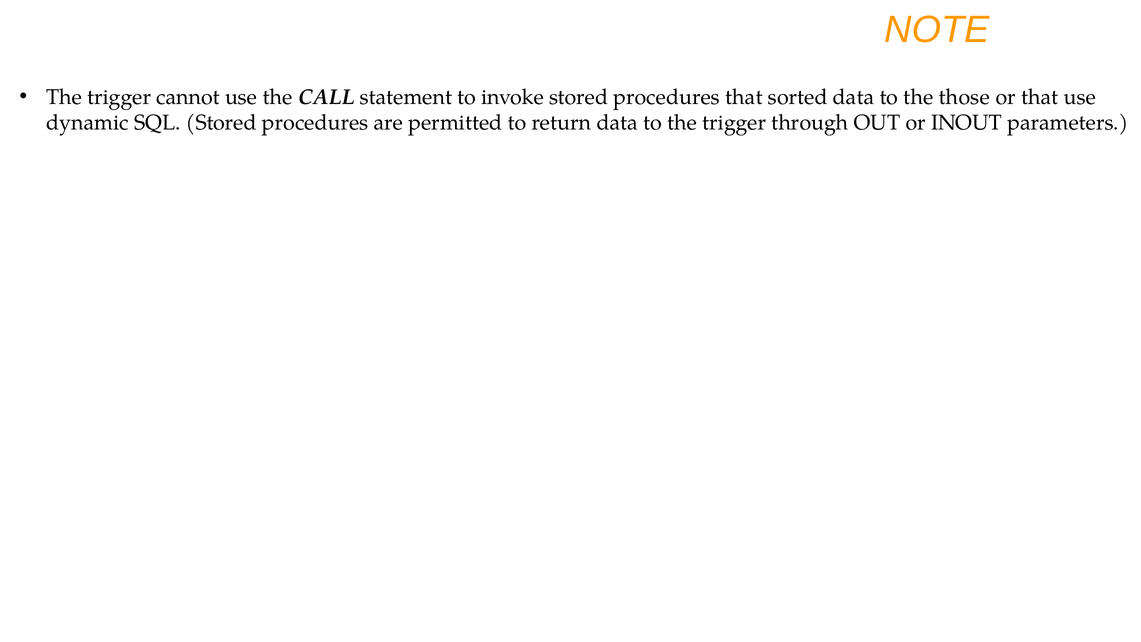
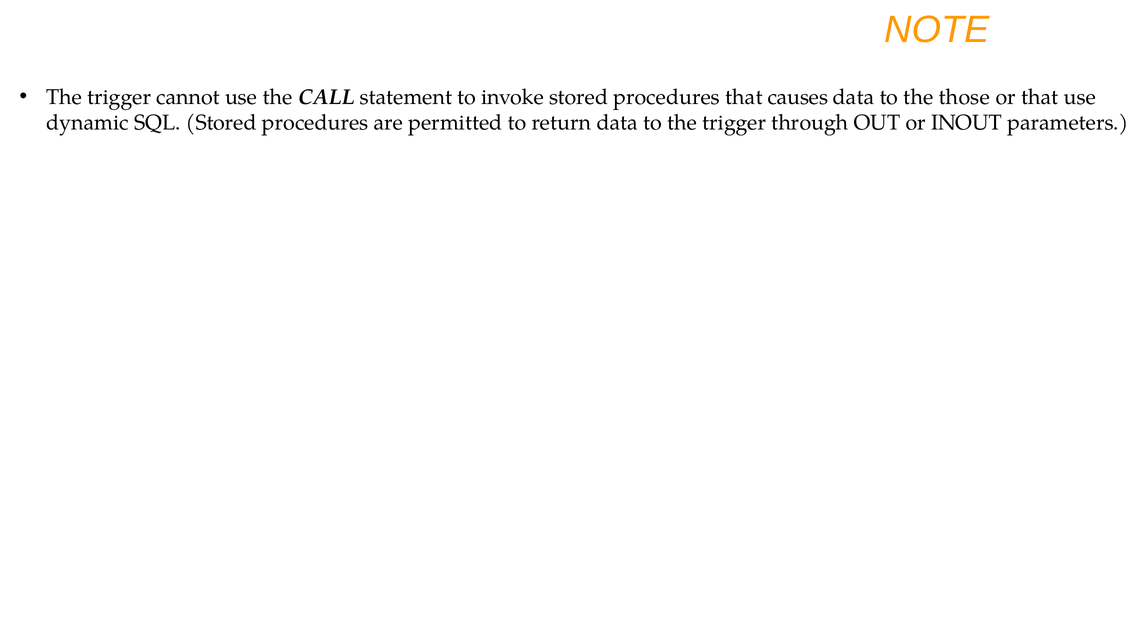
sorted: sorted -> causes (798, 97)
